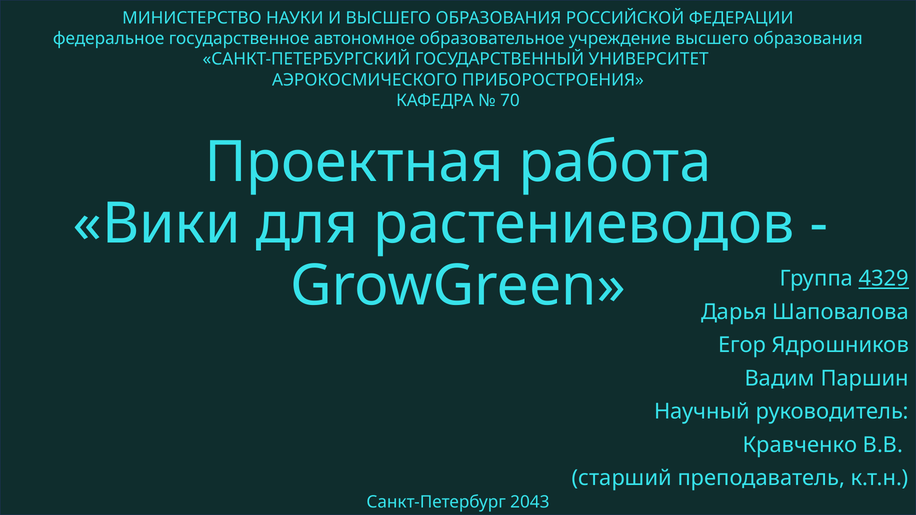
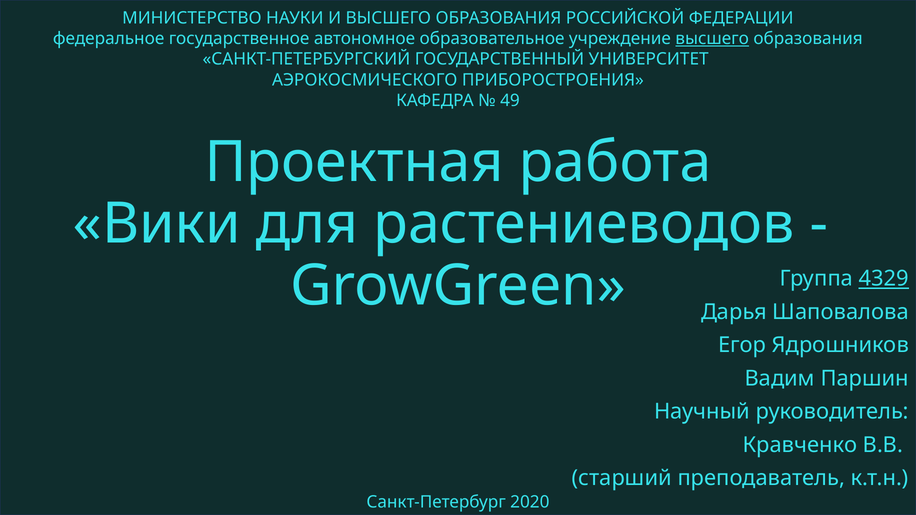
высшего underline: none -> present (712, 39)
70: 70 -> 49 (510, 100)
2043: 2043 -> 2020 (530, 503)
